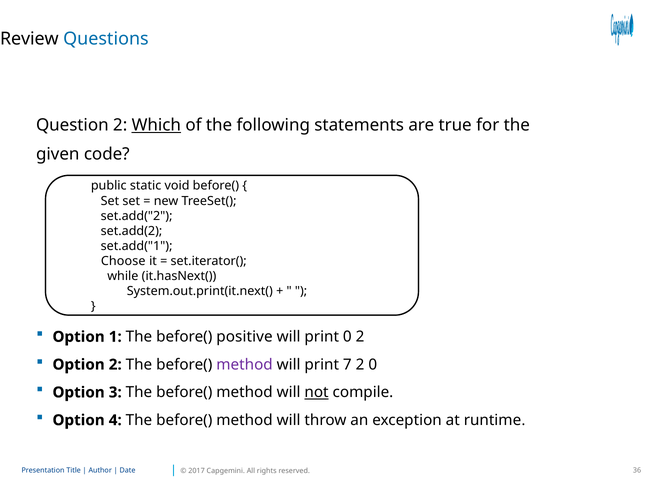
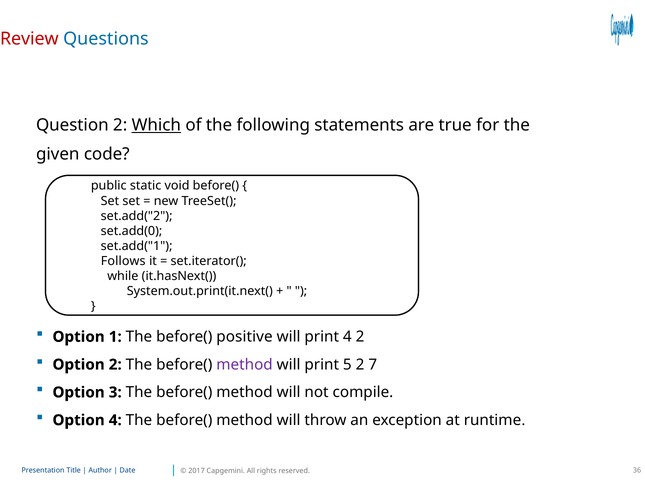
Review colour: black -> red (29, 39)
set.add(2: set.add(2 -> set.add(0 (131, 231)
Choose: Choose -> Follows (123, 261)
print 0: 0 -> 4 (347, 337)
7: 7 -> 5 (347, 364)
2 0: 0 -> 7 (373, 364)
not underline: present -> none (317, 392)
